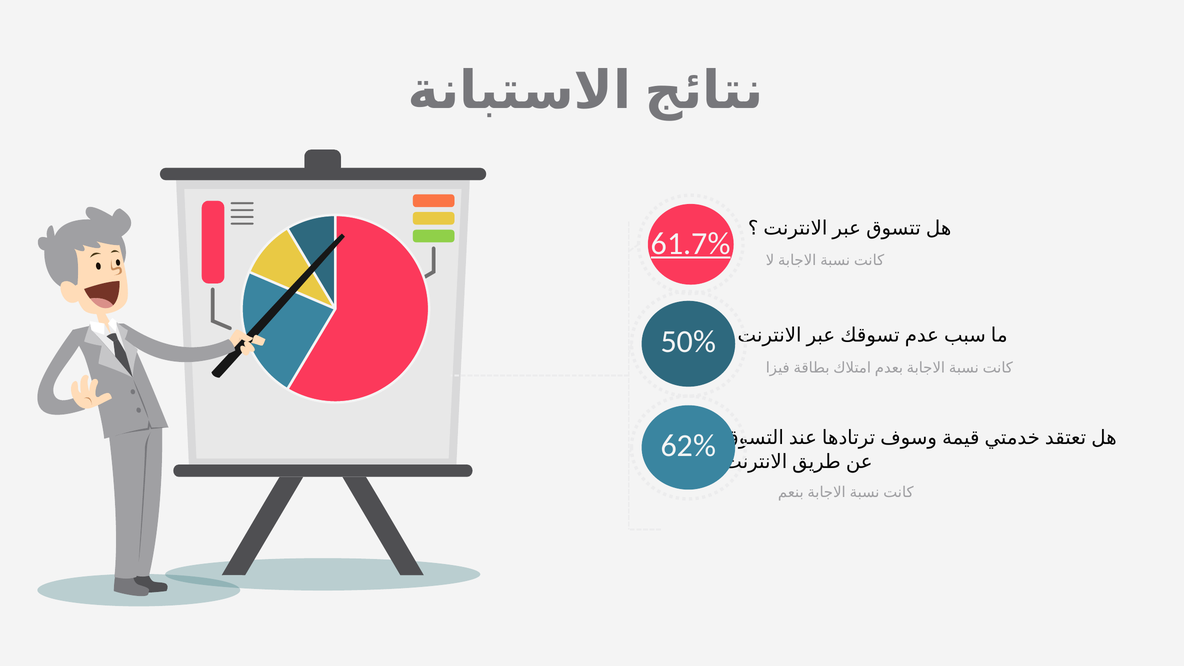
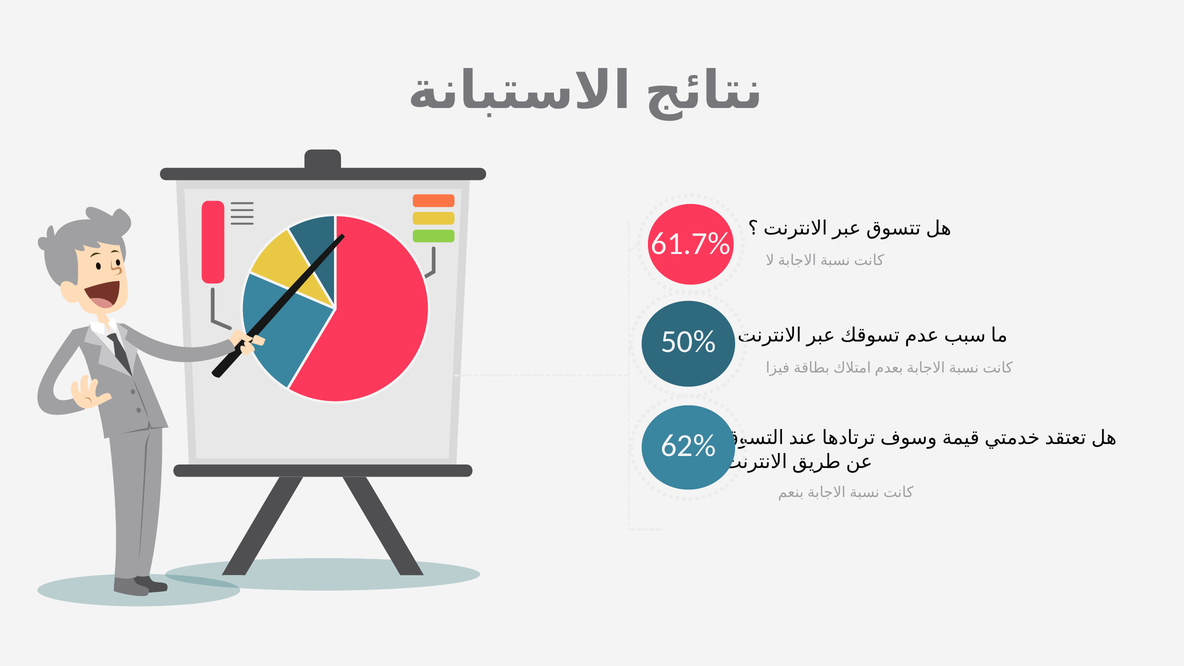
61.7% underline: present -> none (691, 244)
